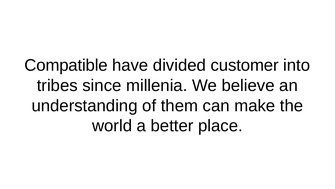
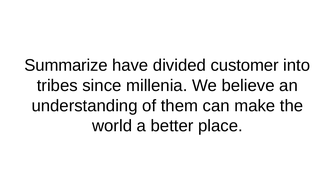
Compatible: Compatible -> Summarize (66, 65)
